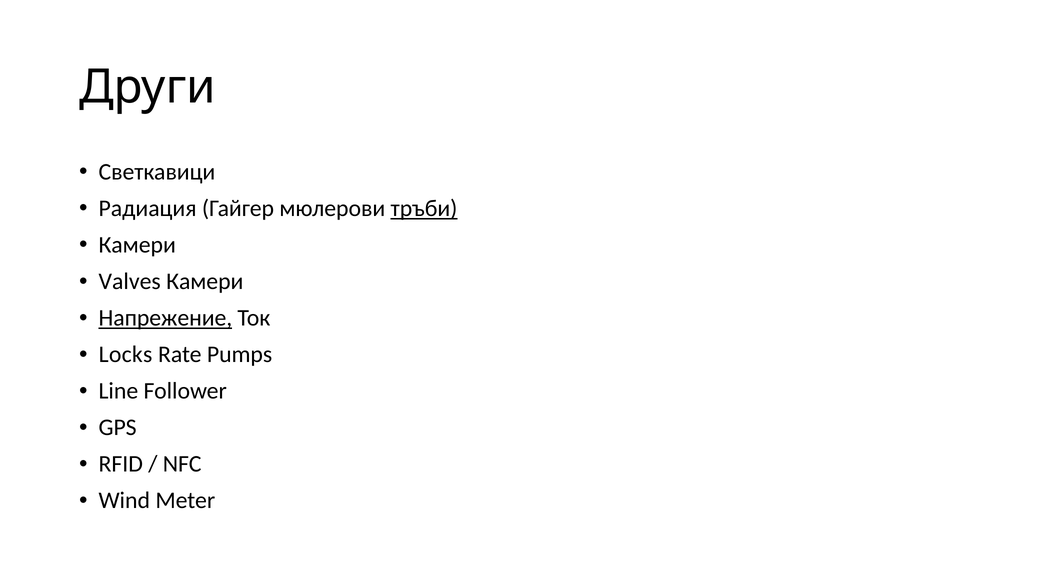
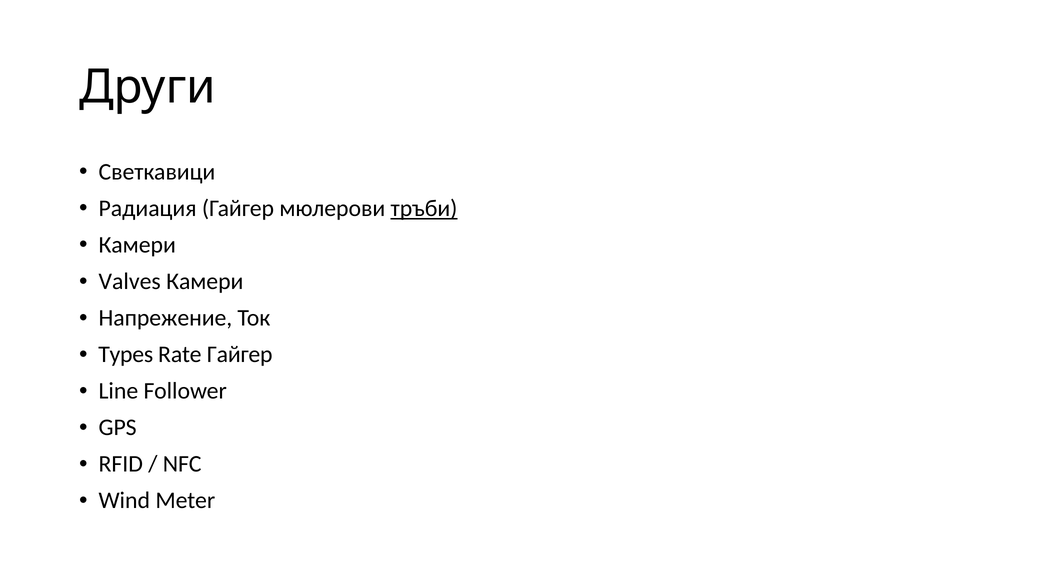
Напрежение underline: present -> none (165, 318)
Locks: Locks -> Types (126, 355)
Rate Pumps: Pumps -> Гайгер (240, 355)
